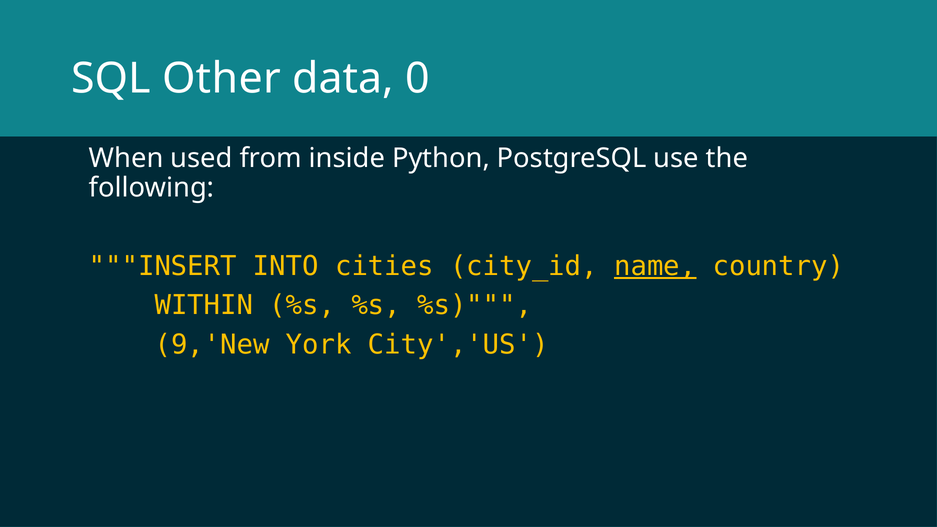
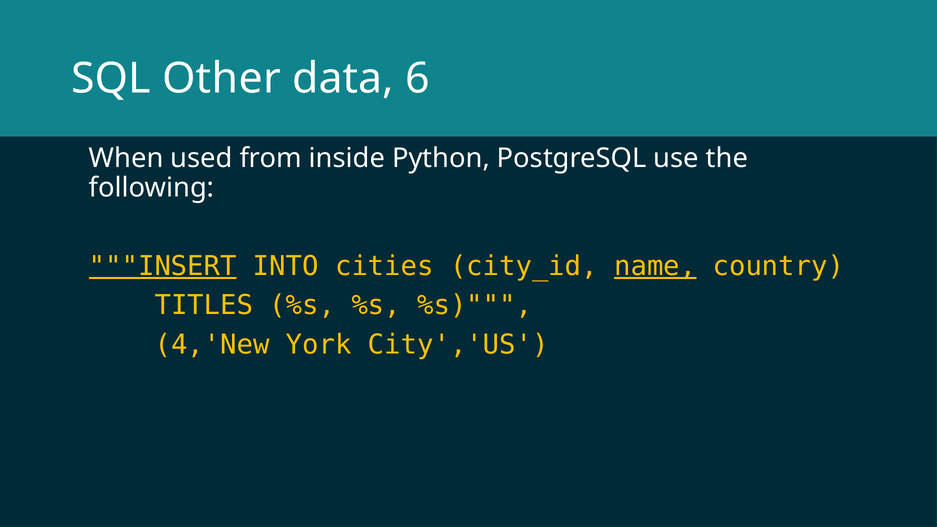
0: 0 -> 6 (417, 79)
INSERT underline: none -> present (163, 266)
WITHIN: WITHIN -> TITLES (204, 305)
9,'New: 9,'New -> 4,'New (212, 345)
